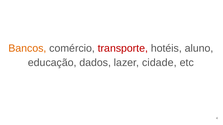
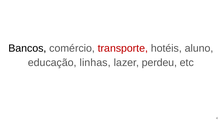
Bancos colour: orange -> black (27, 48)
dados: dados -> linhas (95, 63)
cidade: cidade -> perdeu (159, 63)
